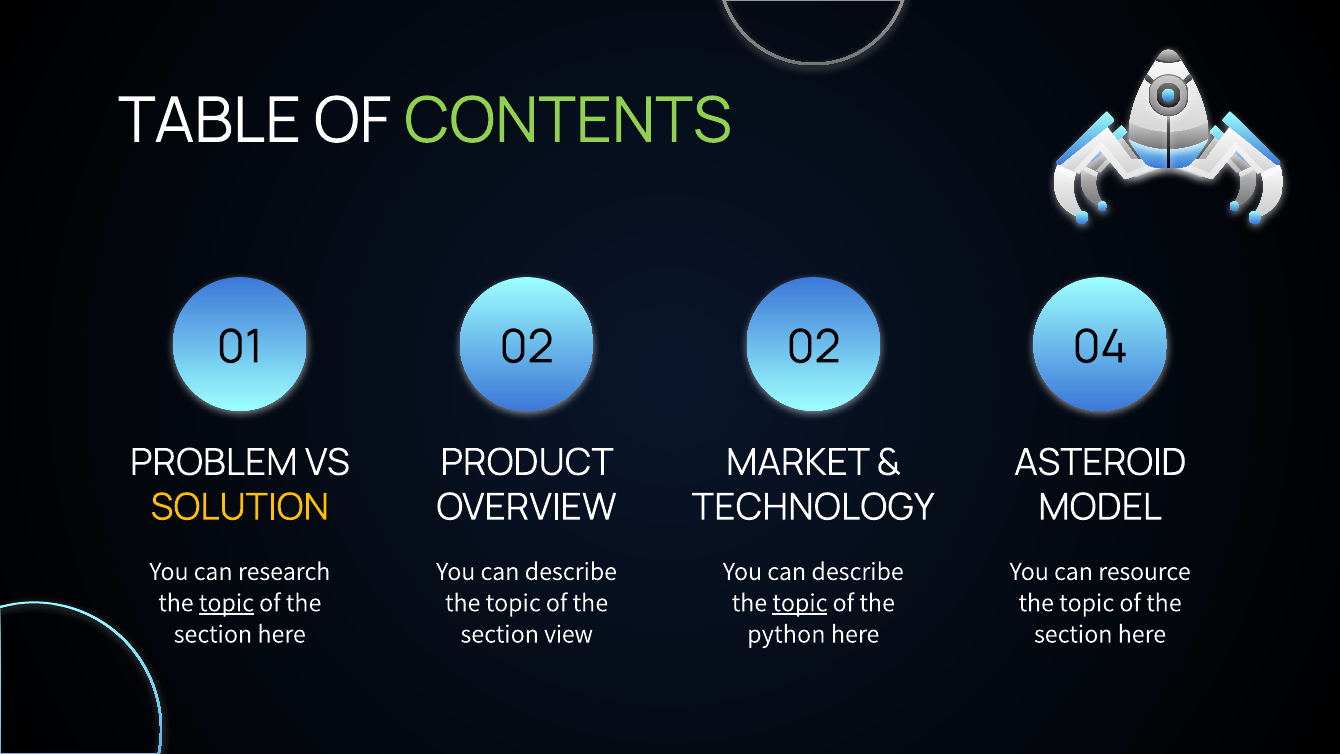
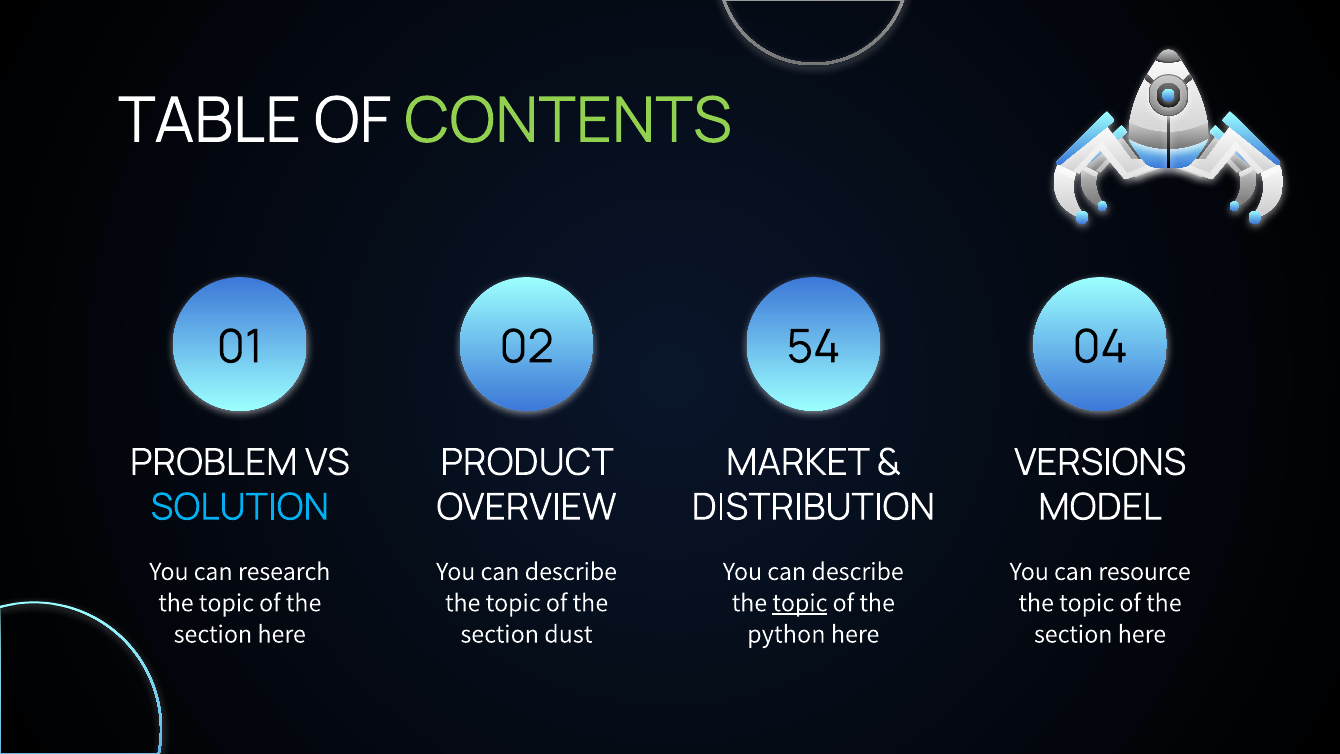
02 02: 02 -> 54 (813, 347)
ASTEROID: ASTEROID -> VERSIONS (1100, 462)
SOLUTION colour: yellow -> light blue (240, 507)
TECHNOLOGY: TECHNOLOGY -> DISTRIBUTION (813, 507)
topic underline: present -> none (226, 602)
view: view -> dust (568, 634)
